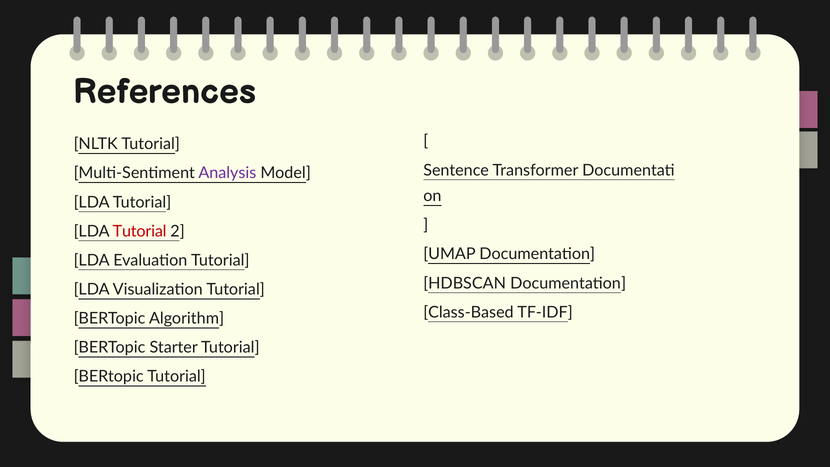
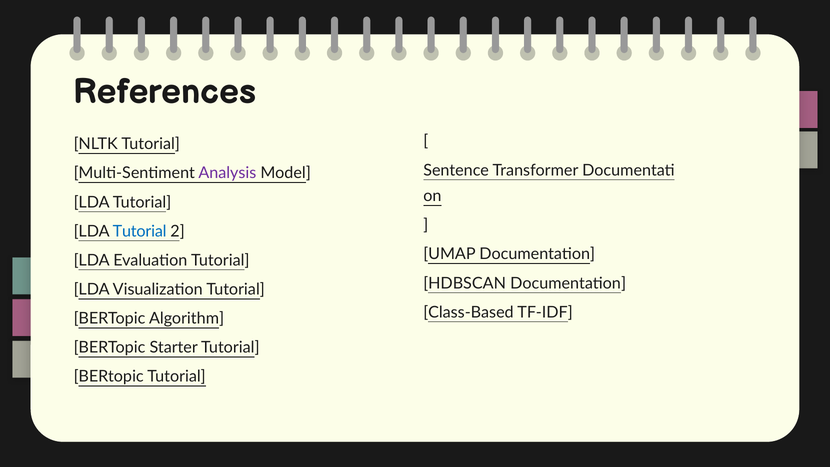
Tutorial colour: red -> blue (140, 231)
